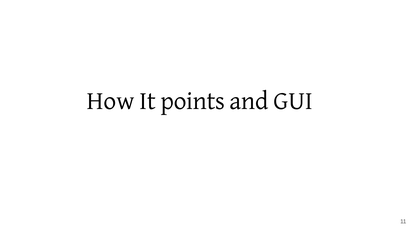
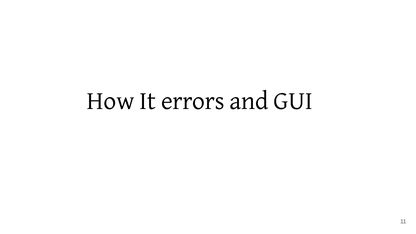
points: points -> errors (193, 101)
